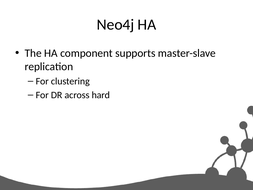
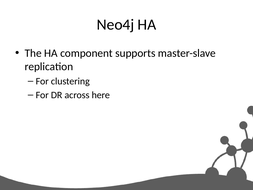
hard: hard -> here (101, 95)
